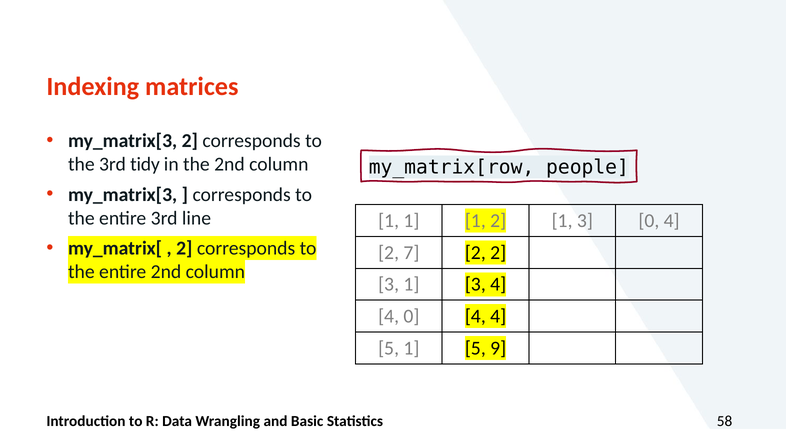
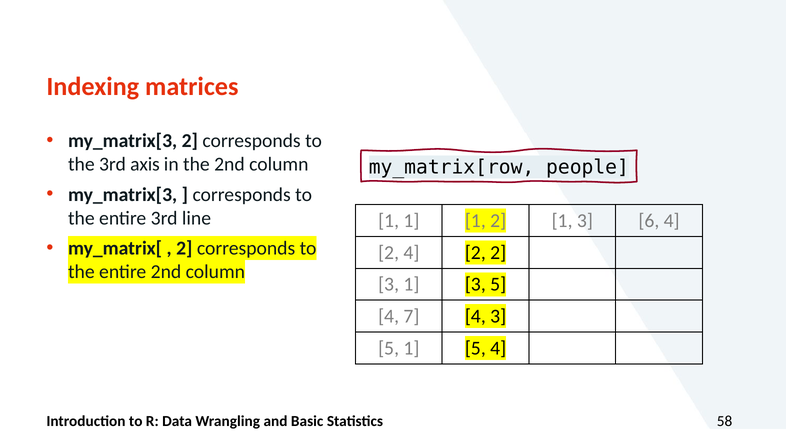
tidy: tidy -> axis (145, 164)
3 0: 0 -> 6 (649, 221)
2 7: 7 -> 4 (411, 253)
1 3 4: 4 -> 5 (498, 285)
4 0: 0 -> 7 (411, 316)
4: 4 -> 3 (498, 316)
1 5 9: 9 -> 4 (498, 348)
